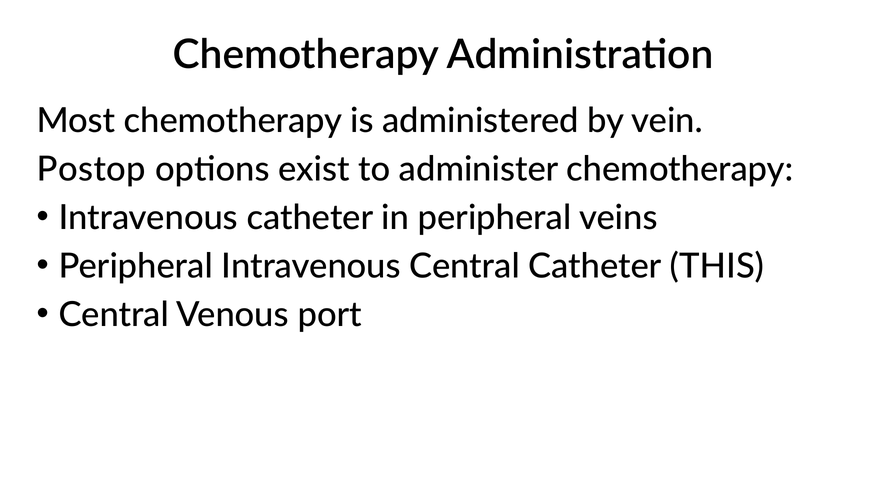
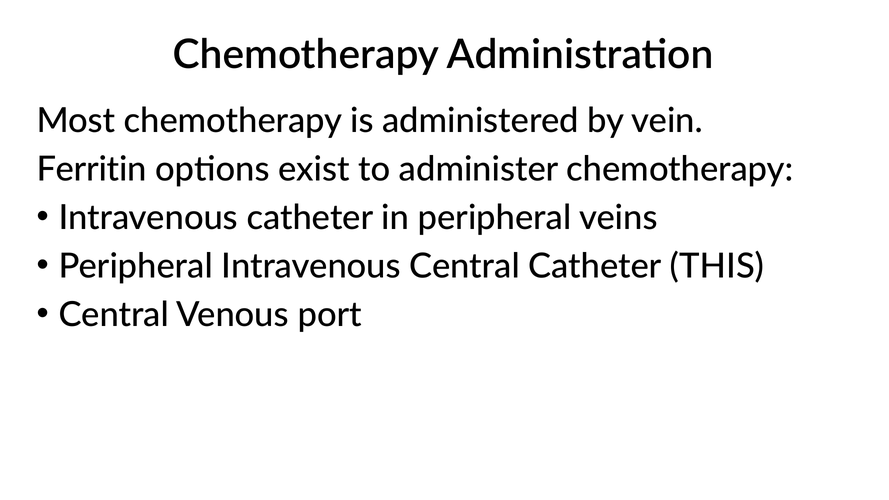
Postop: Postop -> Ferritin (92, 169)
